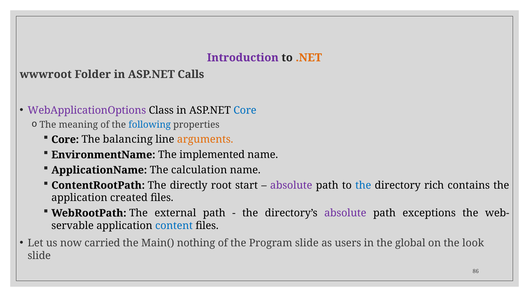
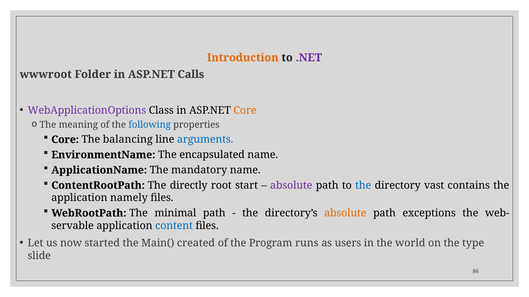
Introduction colour: purple -> orange (243, 58)
.NET colour: orange -> purple (309, 58)
Core colour: blue -> orange (245, 111)
arguments colour: orange -> blue (205, 140)
implemented: implemented -> encapsulated (212, 155)
calculation: calculation -> mandatory (199, 170)
rich: rich -> vast (434, 186)
created: created -> namely (129, 198)
external: external -> minimal (175, 214)
absolute colour: purple -> orange (345, 214)
carried: carried -> started (102, 244)
nothing: nothing -> created (196, 244)
Program slide: slide -> runs (307, 244)
global: global -> world (410, 244)
look: look -> type (473, 244)
